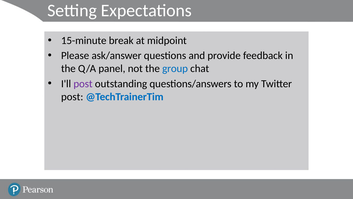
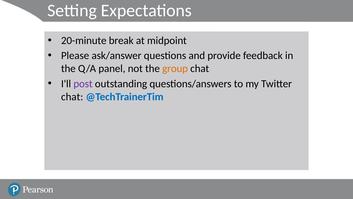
15-minute: 15-minute -> 20-minute (84, 40)
group colour: blue -> orange (175, 68)
post: post -> chat (72, 97)
